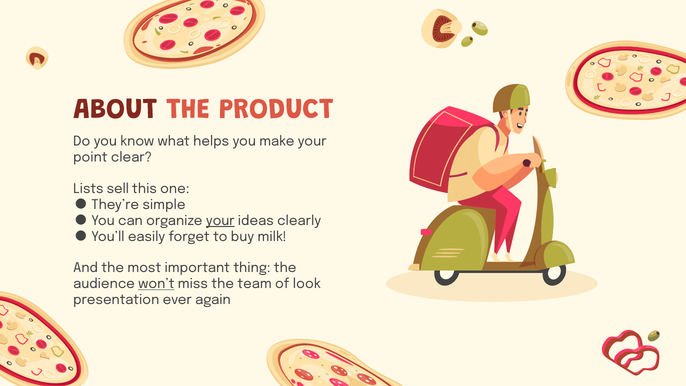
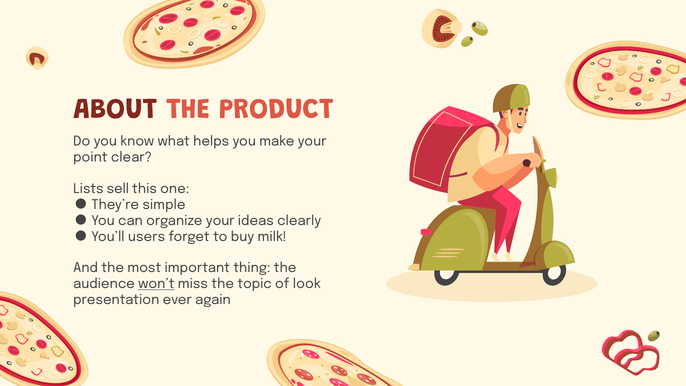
your underline: present -> none (220, 221)
easily: easily -> users (147, 237)
team: team -> topic (255, 284)
